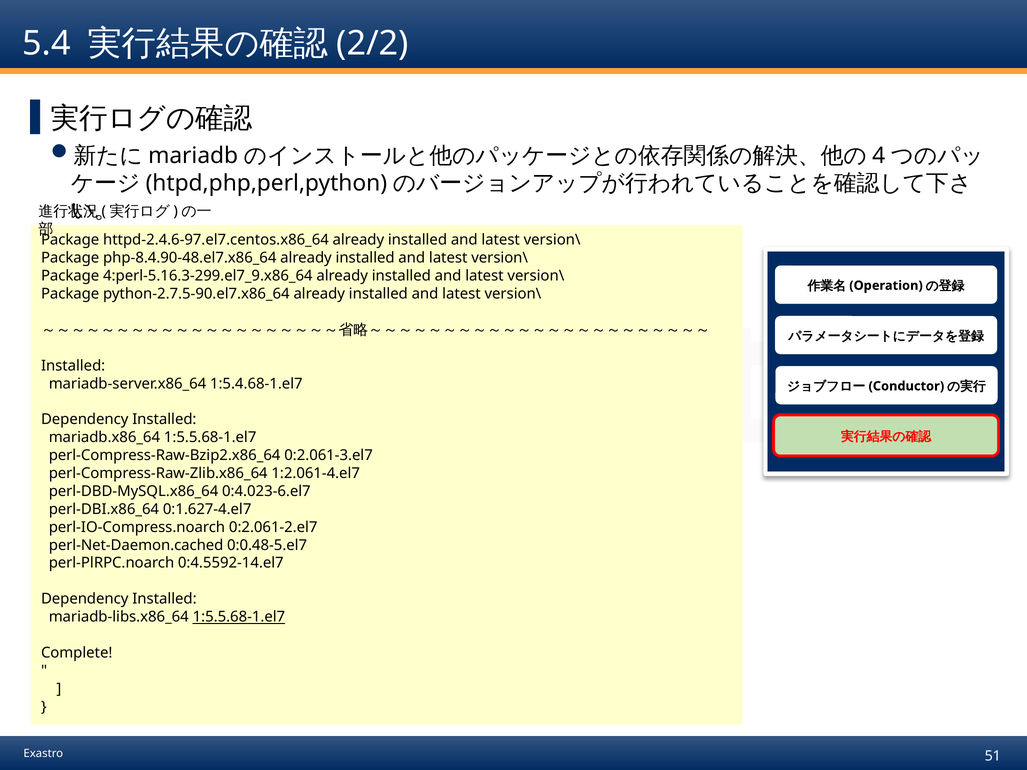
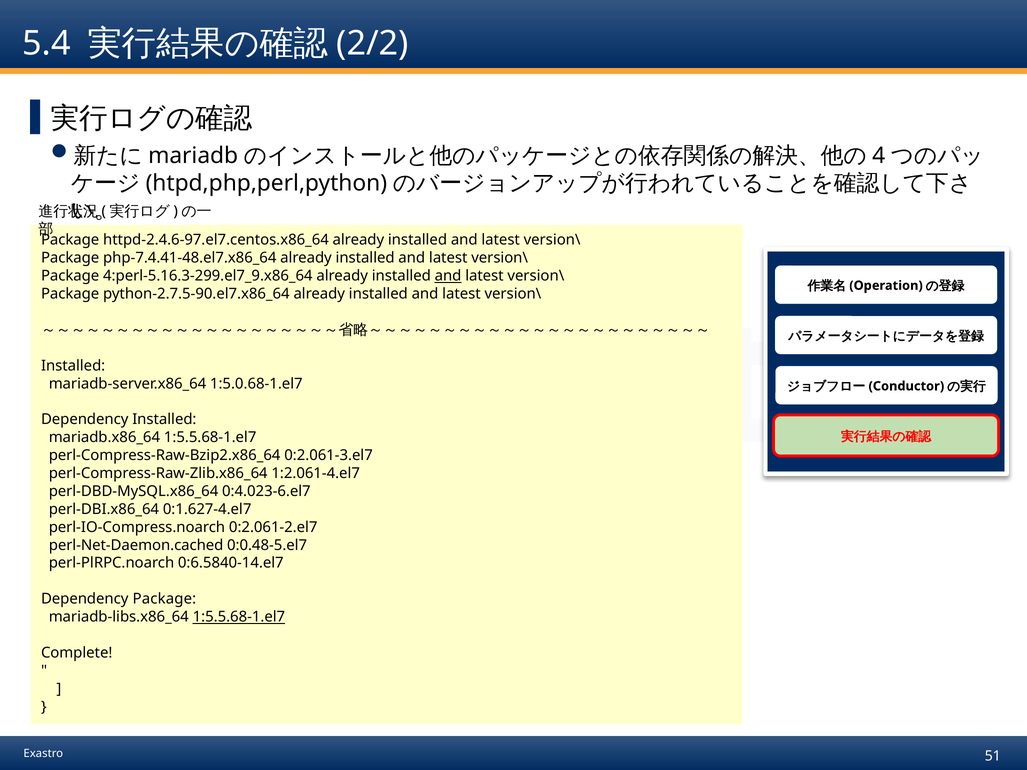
php-8.4.90-48.el7.x86_64: php-8.4.90-48.el7.x86_64 -> php-7.4.41-48.el7.x86_64 (190, 258)
and underline: none -> present (448, 276)
1:5.4.68-1.el7: 1:5.4.68-1.el7 -> 1:5.0.68-1.el7 (256, 384)
0:4.5592-14.el7: 0:4.5592-14.el7 -> 0:6.5840-14.el7 (231, 563)
Installed: Installed -> Package (164, 599)
